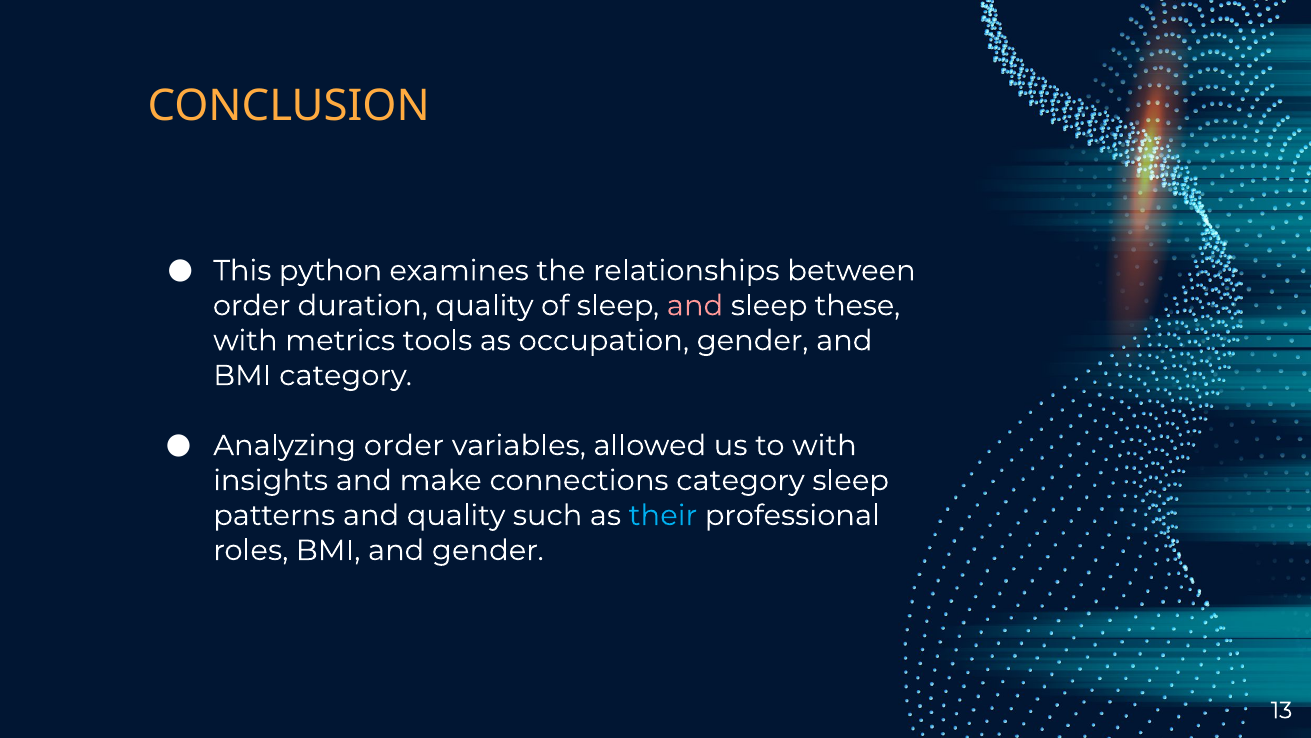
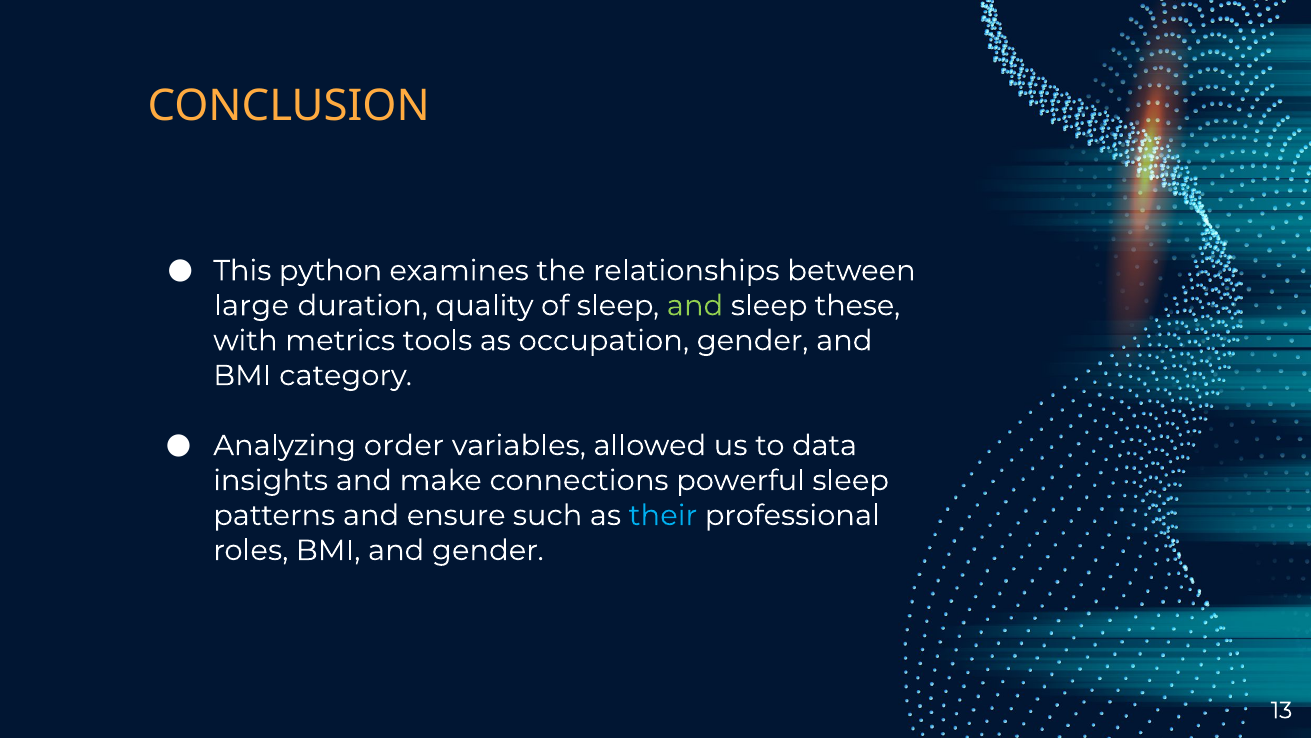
order: order -> large (251, 305)
and colour: pink -> light green (695, 305)
to with: with -> data (825, 445)
connections category: category -> powerful (741, 480)
and quality: quality -> ensure (456, 515)
